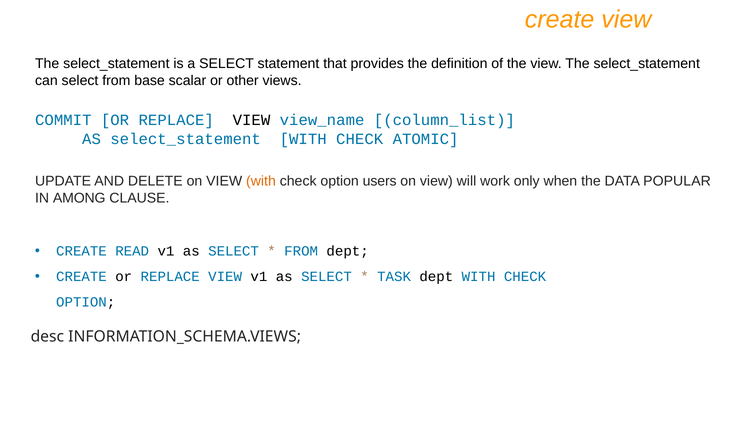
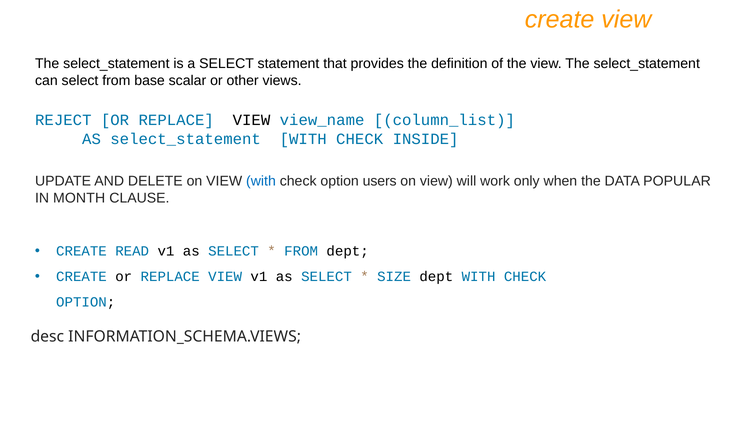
COMMIT: COMMIT -> REJECT (63, 120)
ATOMIC: ATOMIC -> INSIDE (426, 139)
with colour: orange -> blue (261, 181)
AMONG: AMONG -> MONTH (79, 198)
TASK: TASK -> SIZE (394, 277)
